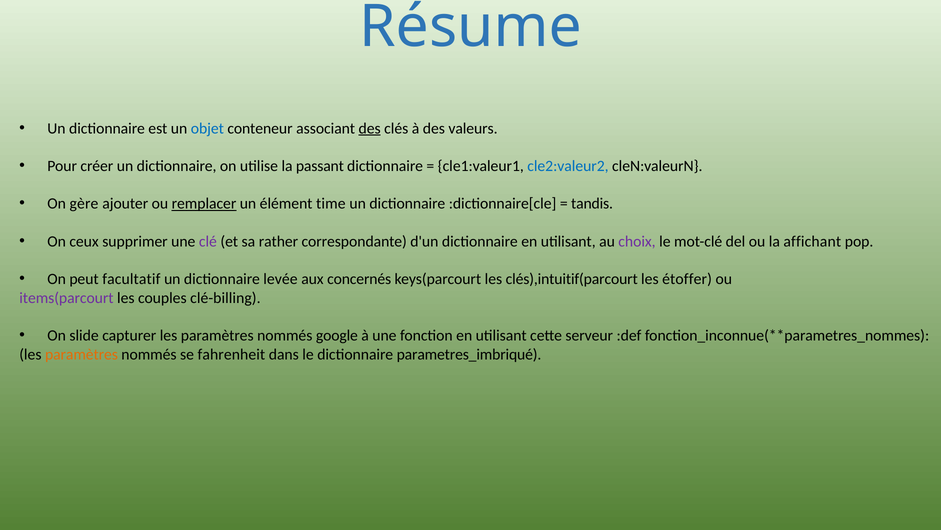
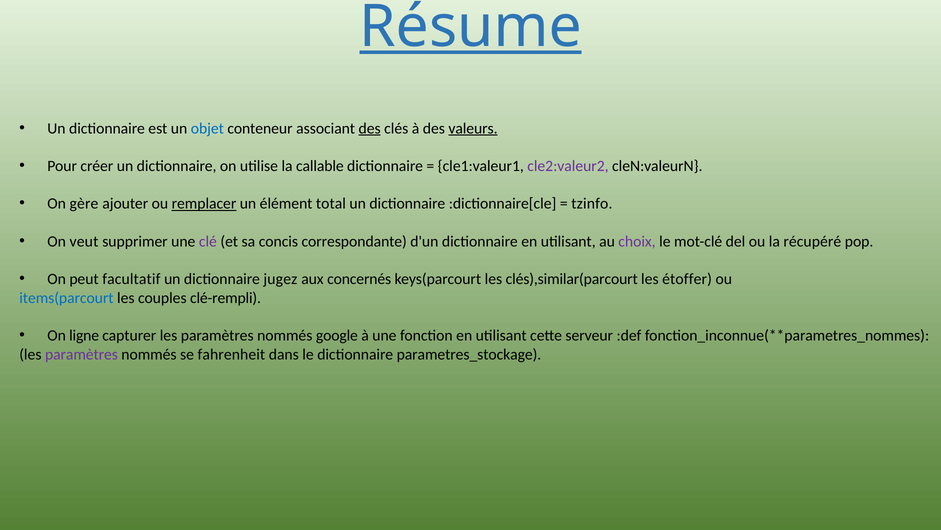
Résume underline: none -> present (470, 27)
valeurs underline: none -> present (473, 128)
passant: passant -> callable (320, 166)
cle2:valeur2 colour: blue -> purple (568, 166)
time: time -> total (331, 203)
tandis: tandis -> tzinfo (592, 203)
ceux: ceux -> veut (84, 241)
rather: rather -> concis (278, 241)
affichant: affichant -> récupéré (812, 241)
levée: levée -> jugez (280, 279)
clés),intuitif(parcourt: clés),intuitif(parcourt -> clés),similar(parcourt (572, 279)
items(parcourt colour: purple -> blue (66, 297)
clé-billing: clé-billing -> clé-rempli (226, 297)
slide: slide -> ligne (84, 335)
paramètres colour: orange -> purple (81, 354)
parametres_imbriqué: parametres_imbriqué -> parametres_stockage (469, 354)
